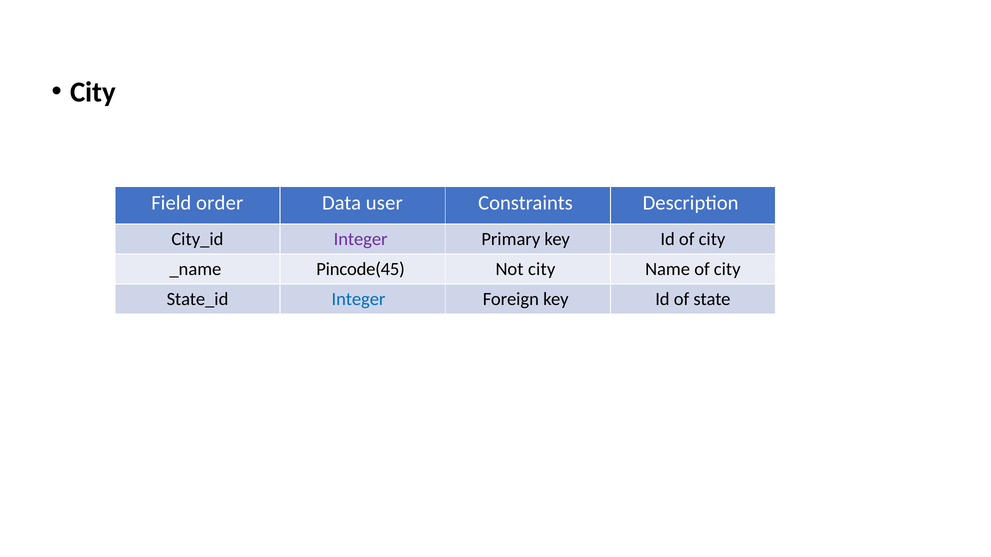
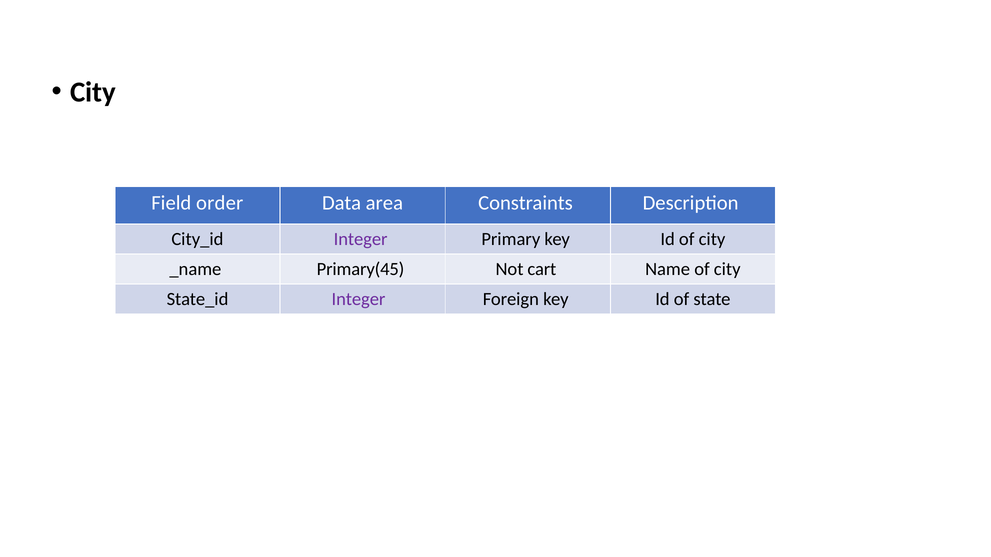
user: user -> area (384, 203)
Pincode(45: Pincode(45 -> Primary(45 (361, 269)
Not city: city -> cart (542, 269)
Integer colour: blue -> purple (358, 300)
